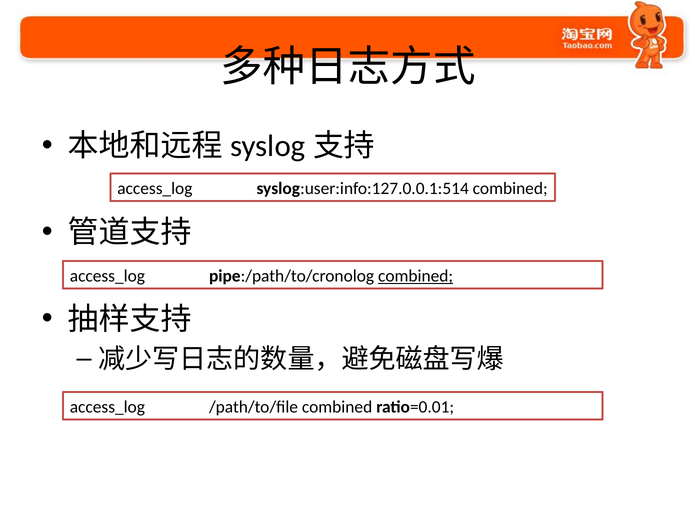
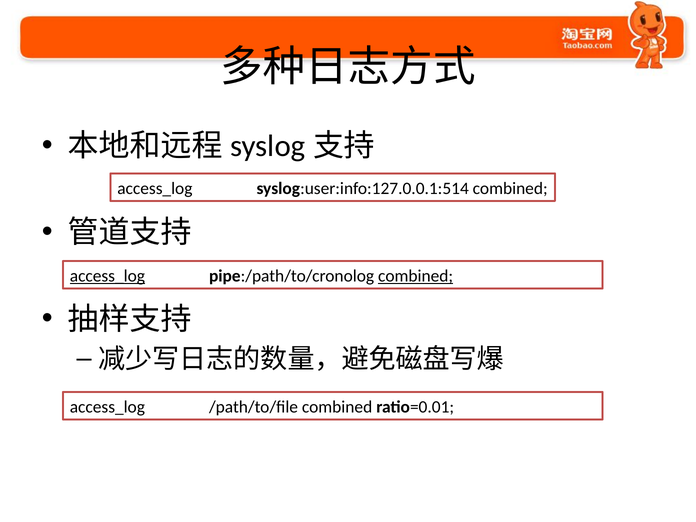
access_log underline: none -> present (107, 276)
